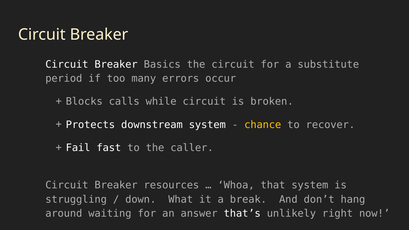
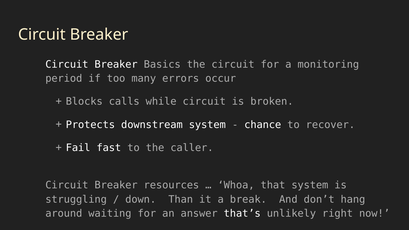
substitute: substitute -> monitoring (328, 64)
chance colour: yellow -> white (263, 125)
What: What -> Than (181, 199)
